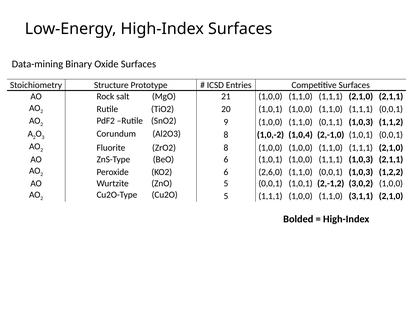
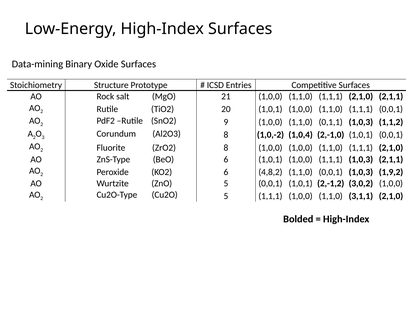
2,6,0: 2,6,0 -> 4,8,2 (270, 172)
1,2,2: 1,2,2 -> 1,9,2 (391, 172)
